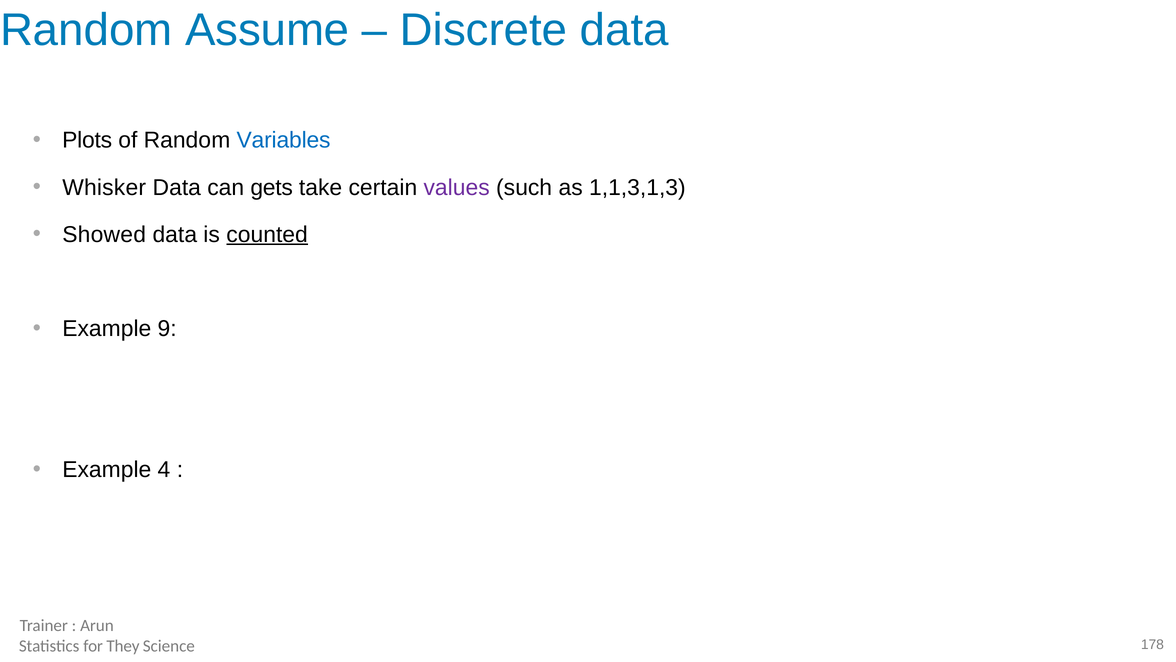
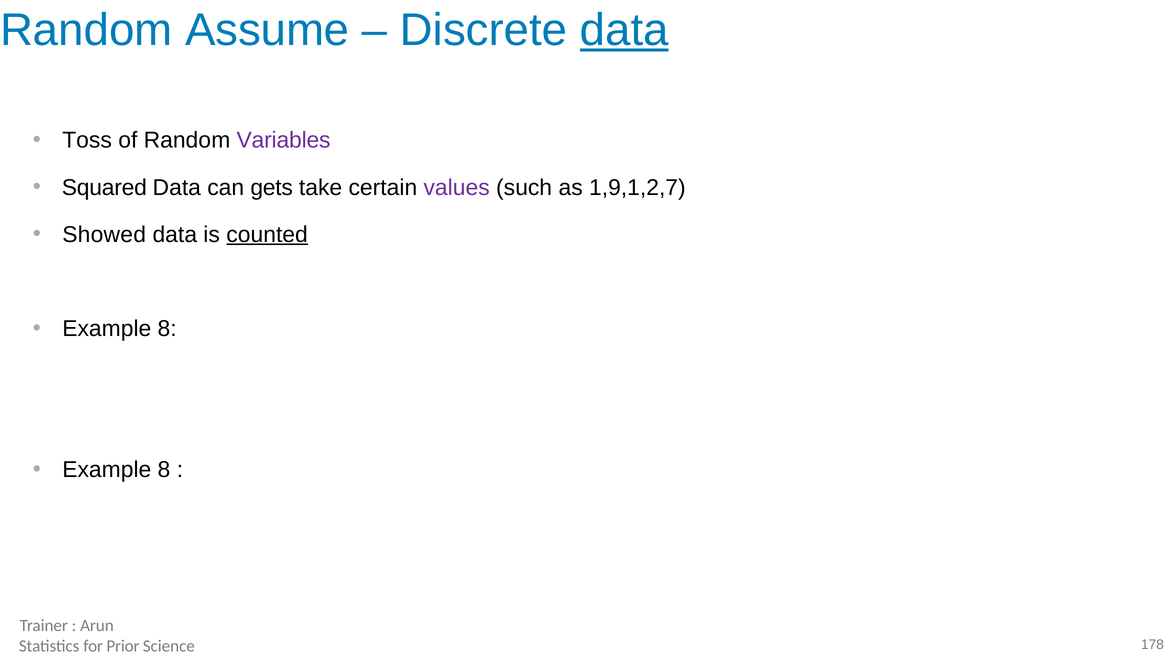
data underline: none -> present (624, 30)
Plots: Plots -> Toss (87, 140)
Variables colour: blue -> purple (284, 140)
Whisker: Whisker -> Squared (104, 187)
1,1,3,1,3: 1,1,3,1,3 -> 1,9,1,2,7 (637, 187)
9: 9 -> 8 (167, 328)
4: 4 -> 8 (164, 470)
They: They -> Prior (123, 646)
